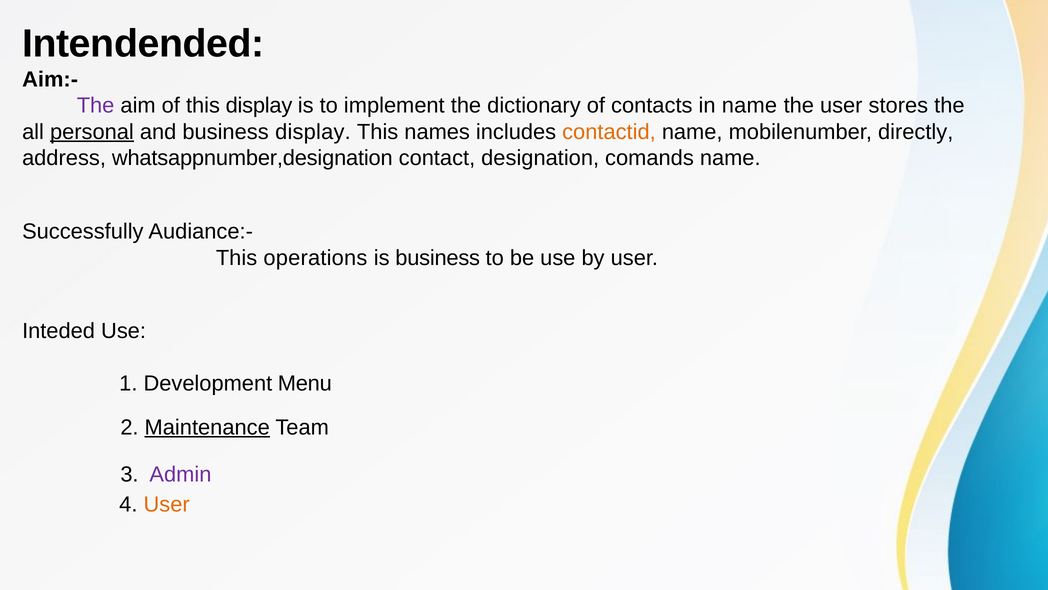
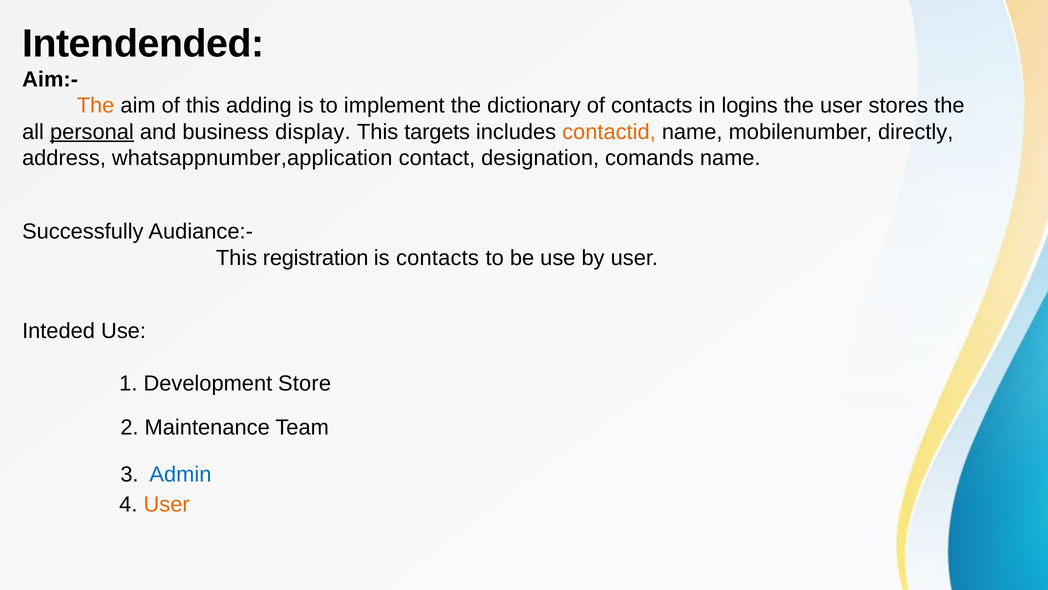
The colour: purple -> orange (96, 106)
this display: display -> adding (259, 106)
in name: name -> logins (750, 106)
names: names -> targets (437, 132)
whatsappnumber,designation: whatsappnumber,designation -> whatsappnumber,application (252, 158)
operations: operations -> registration (316, 258)
is business: business -> contacts (437, 258)
Menu: Menu -> Store (305, 383)
Maintenance underline: present -> none (207, 427)
Admin colour: purple -> blue (180, 474)
